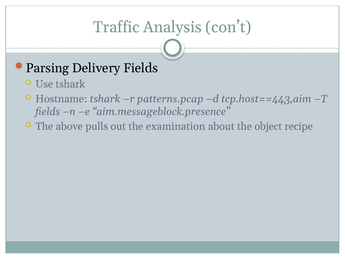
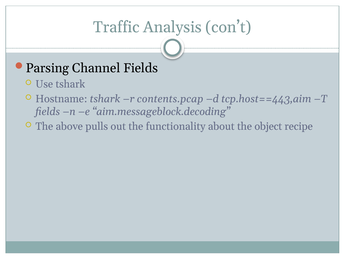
Delivery: Delivery -> Channel (96, 68)
patterns.pcap: patterns.pcap -> contents.pcap (170, 99)
aim.messageblock.presence: aim.messageblock.presence -> aim.messageblock.decoding (161, 111)
examination: examination -> functionality (176, 126)
